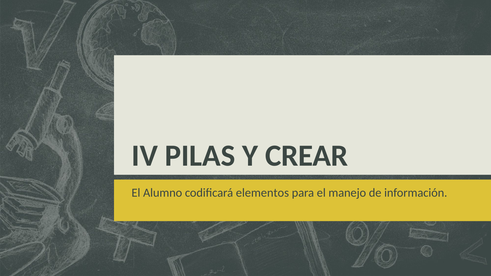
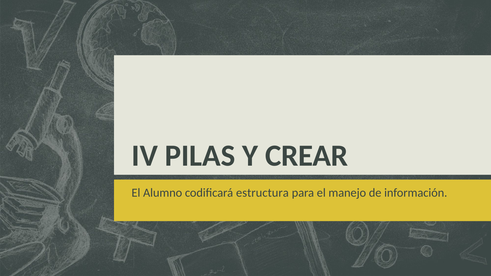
elementos: elementos -> estructura (262, 193)
